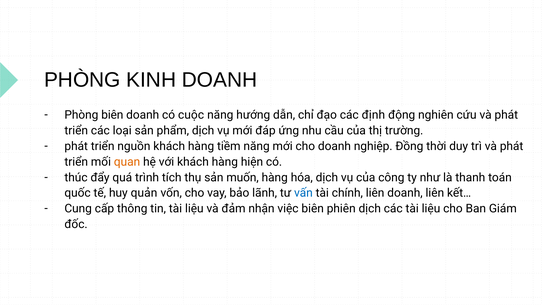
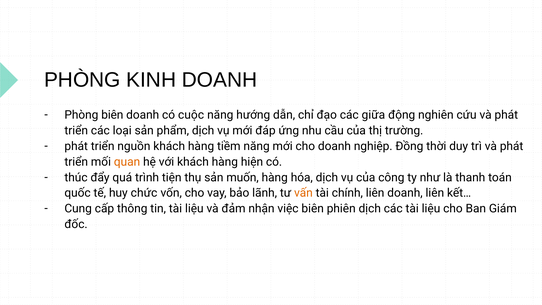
định: định -> giữa (373, 115)
tích: tích -> tiện (172, 177)
quản: quản -> chức (144, 193)
vấn colour: blue -> orange (303, 193)
